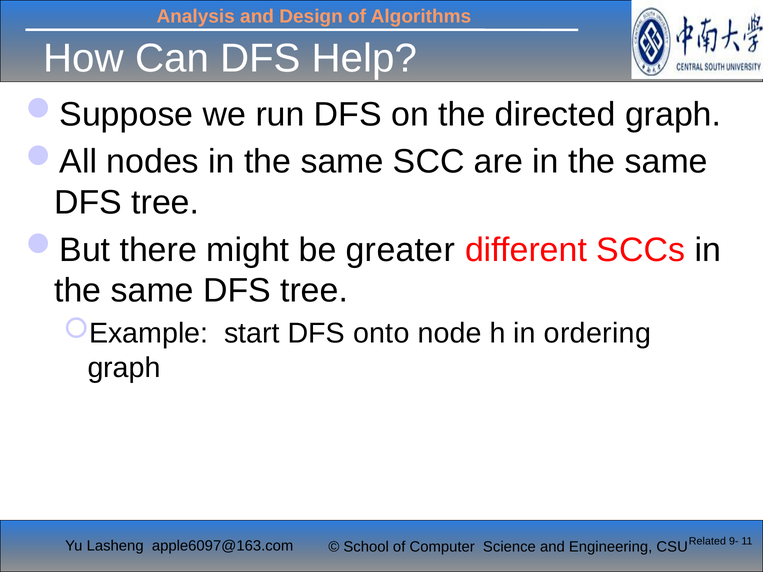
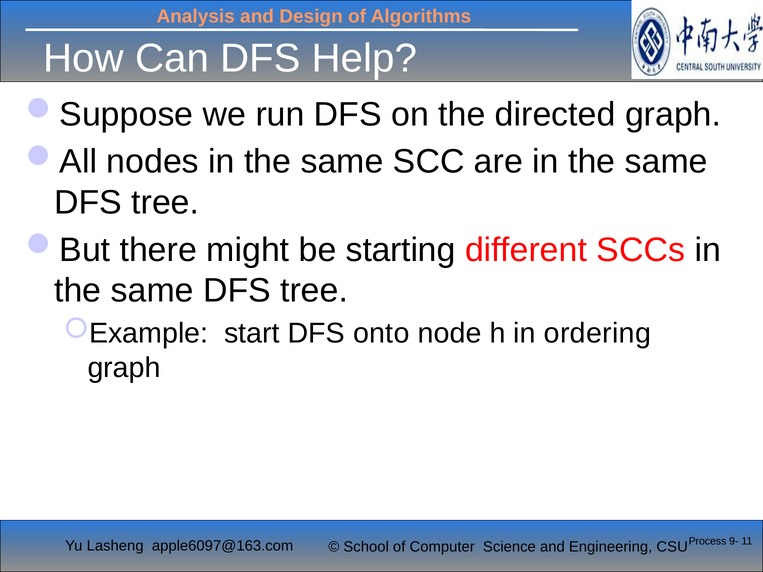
greater: greater -> starting (401, 250)
Related: Related -> Process (707, 541)
